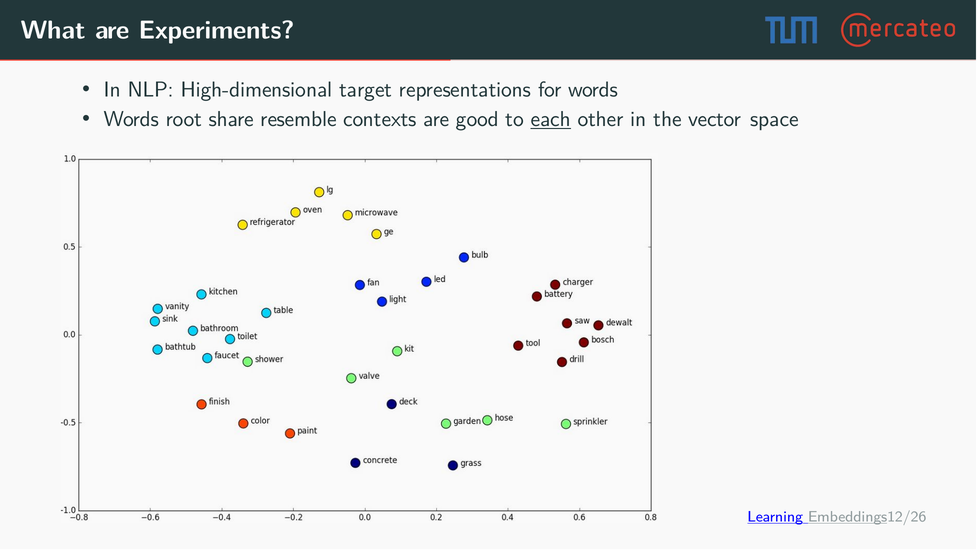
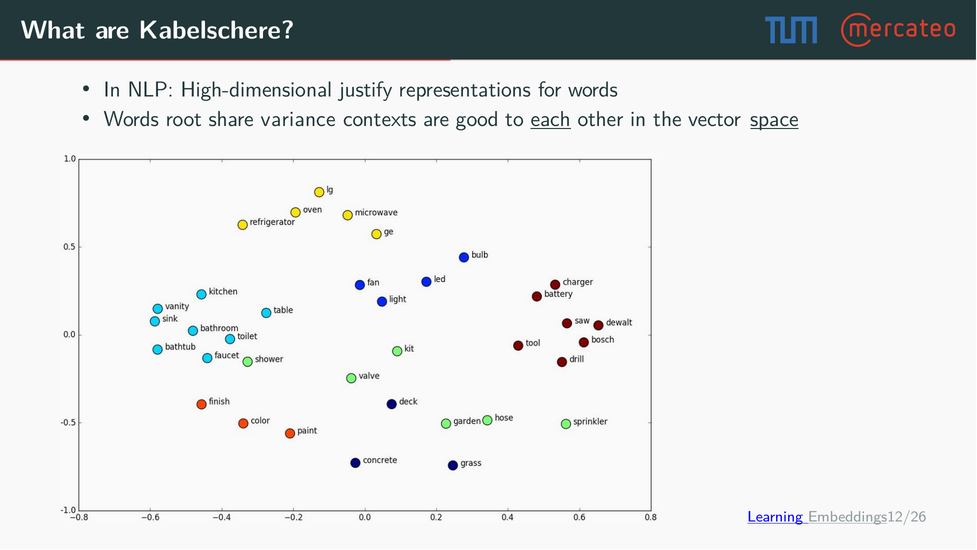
Experiments: Experiments -> Kabelschere (217, 30)
target: target -> justify (366, 90)
resemble: resemble -> variance (298, 119)
space underline: none -> present (774, 119)
